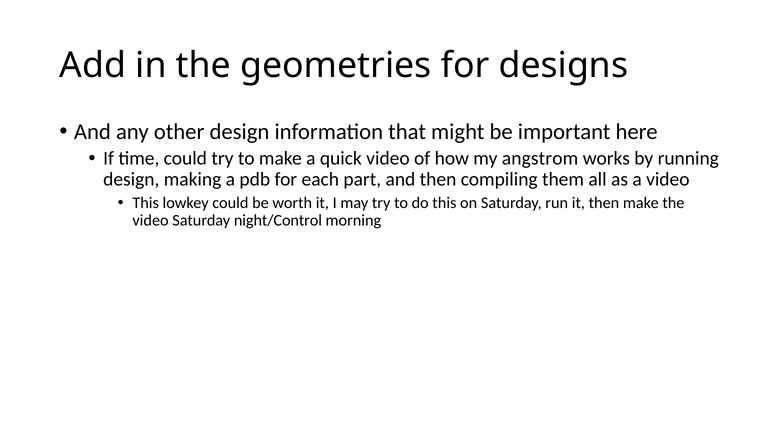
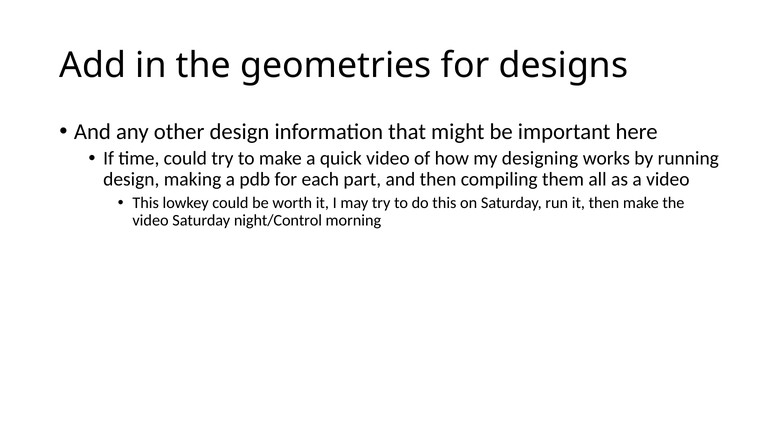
angstrom: angstrom -> designing (540, 159)
